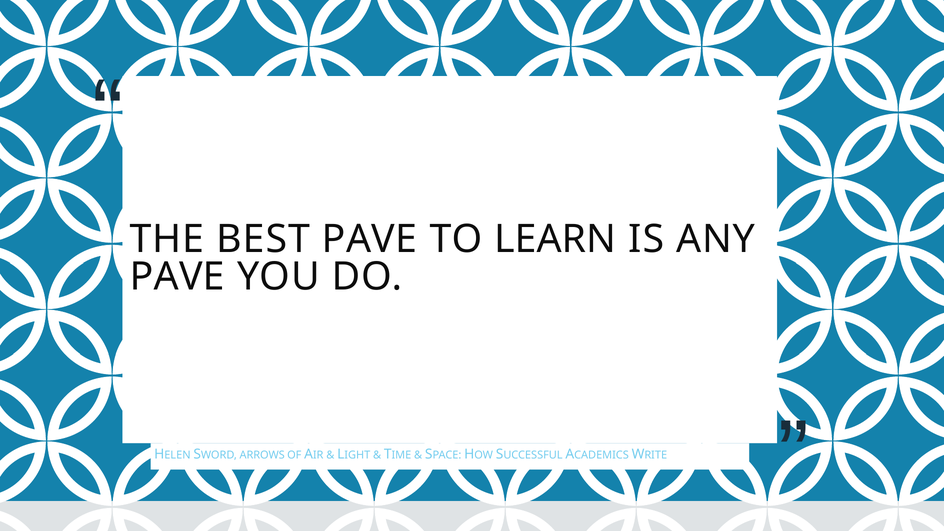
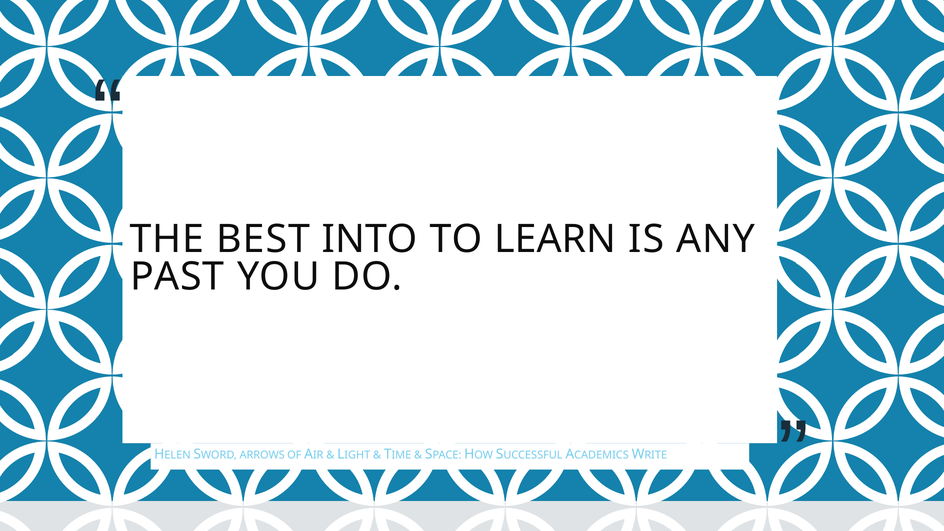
BEST PAVE: PAVE -> INTO (370, 239)
PAVE: PAVE -> PAST (177, 277)
